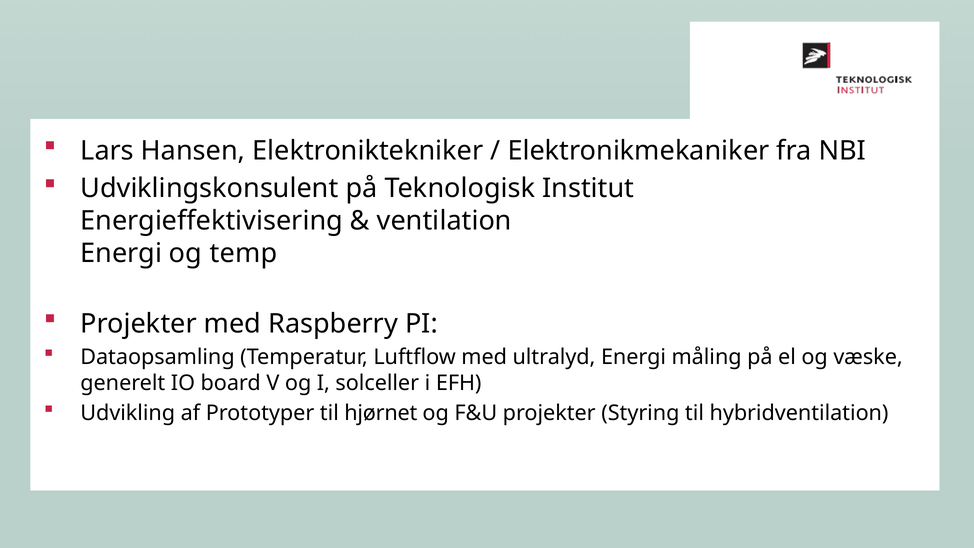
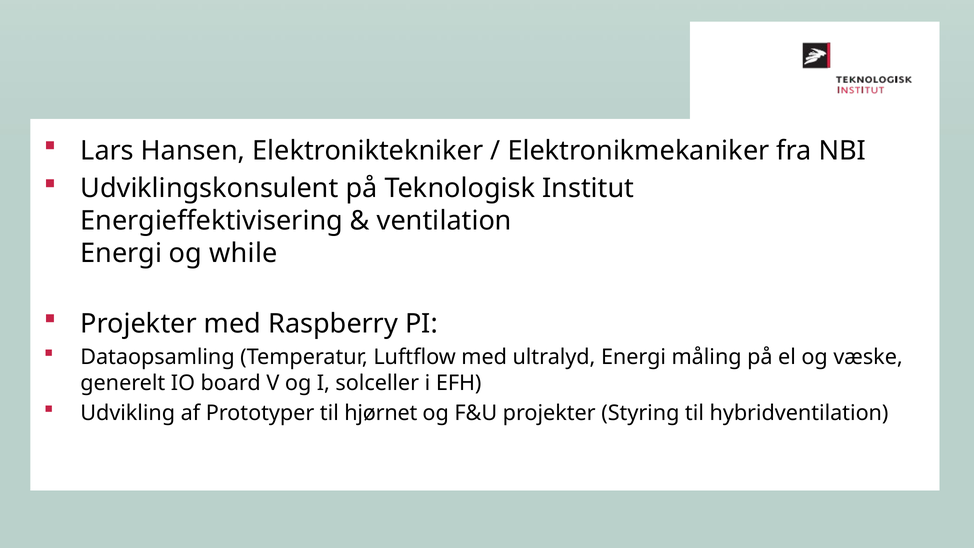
temp: temp -> while (243, 253)
